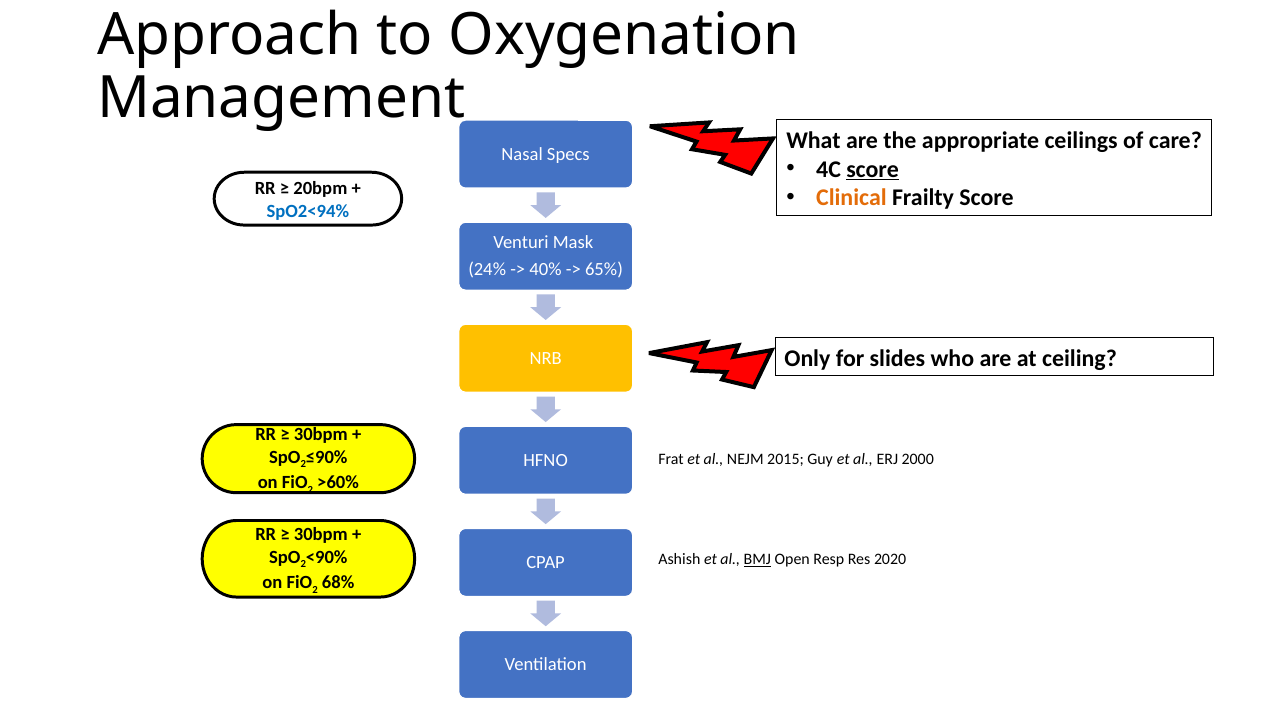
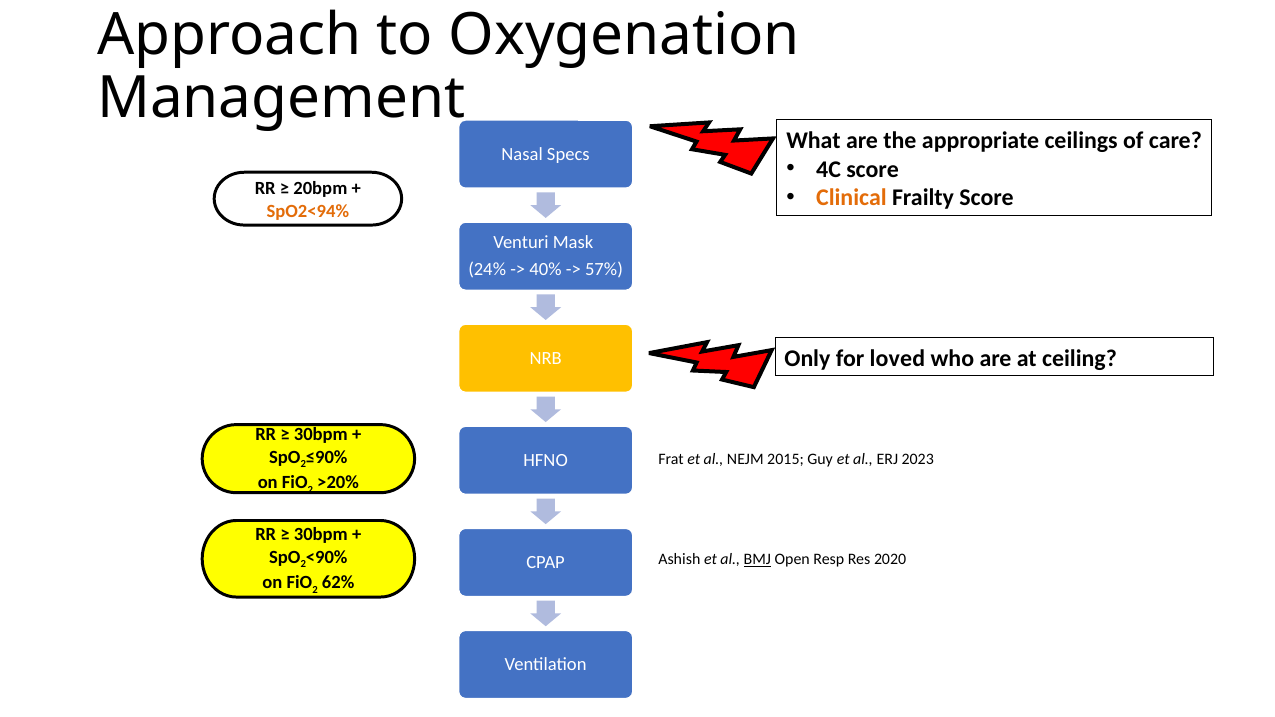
score underline: present -> none (873, 169)
SpO2<94% colour: blue -> orange (308, 211)
65%: 65% -> 57% (604, 269)
slides: slides -> loved (897, 359)
2000: 2000 -> 2023 (918, 460)
>60%: >60% -> >20% (338, 482)
68%: 68% -> 62% (338, 583)
